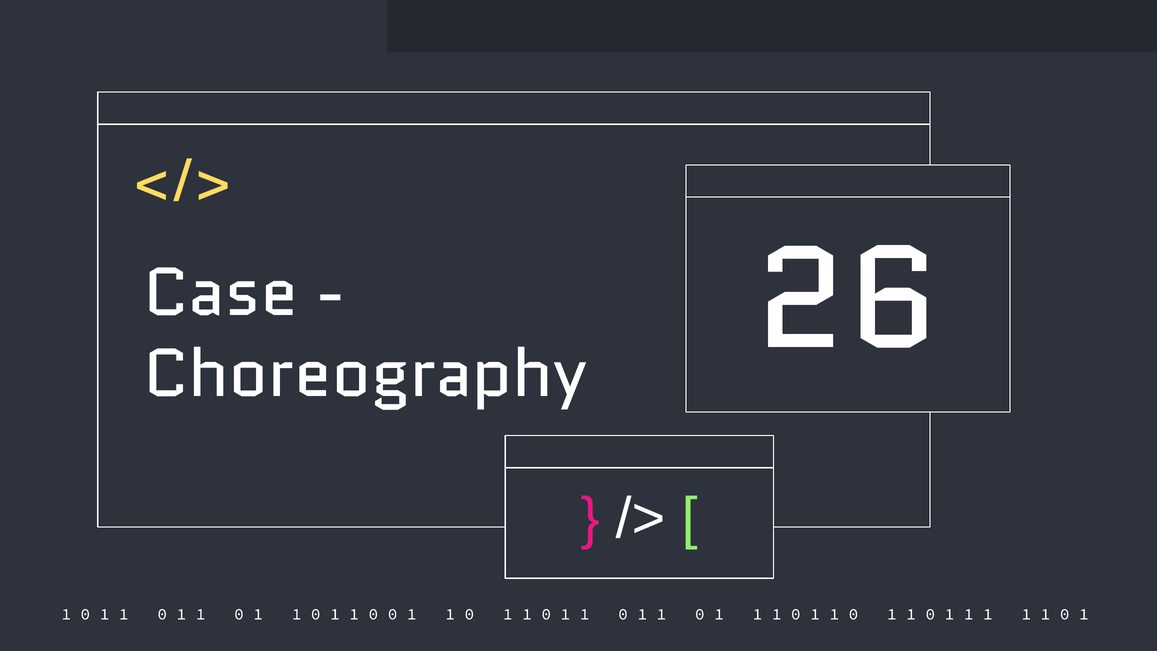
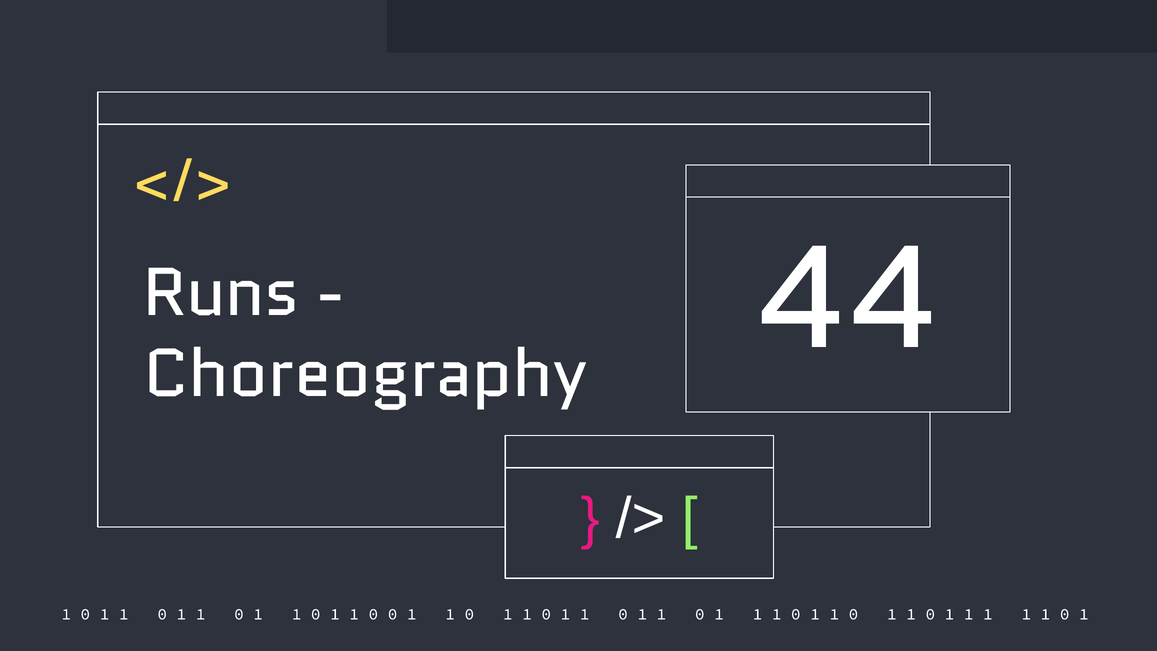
Case: Case -> Runs (221, 293)
26: 26 -> 44 (847, 299)
